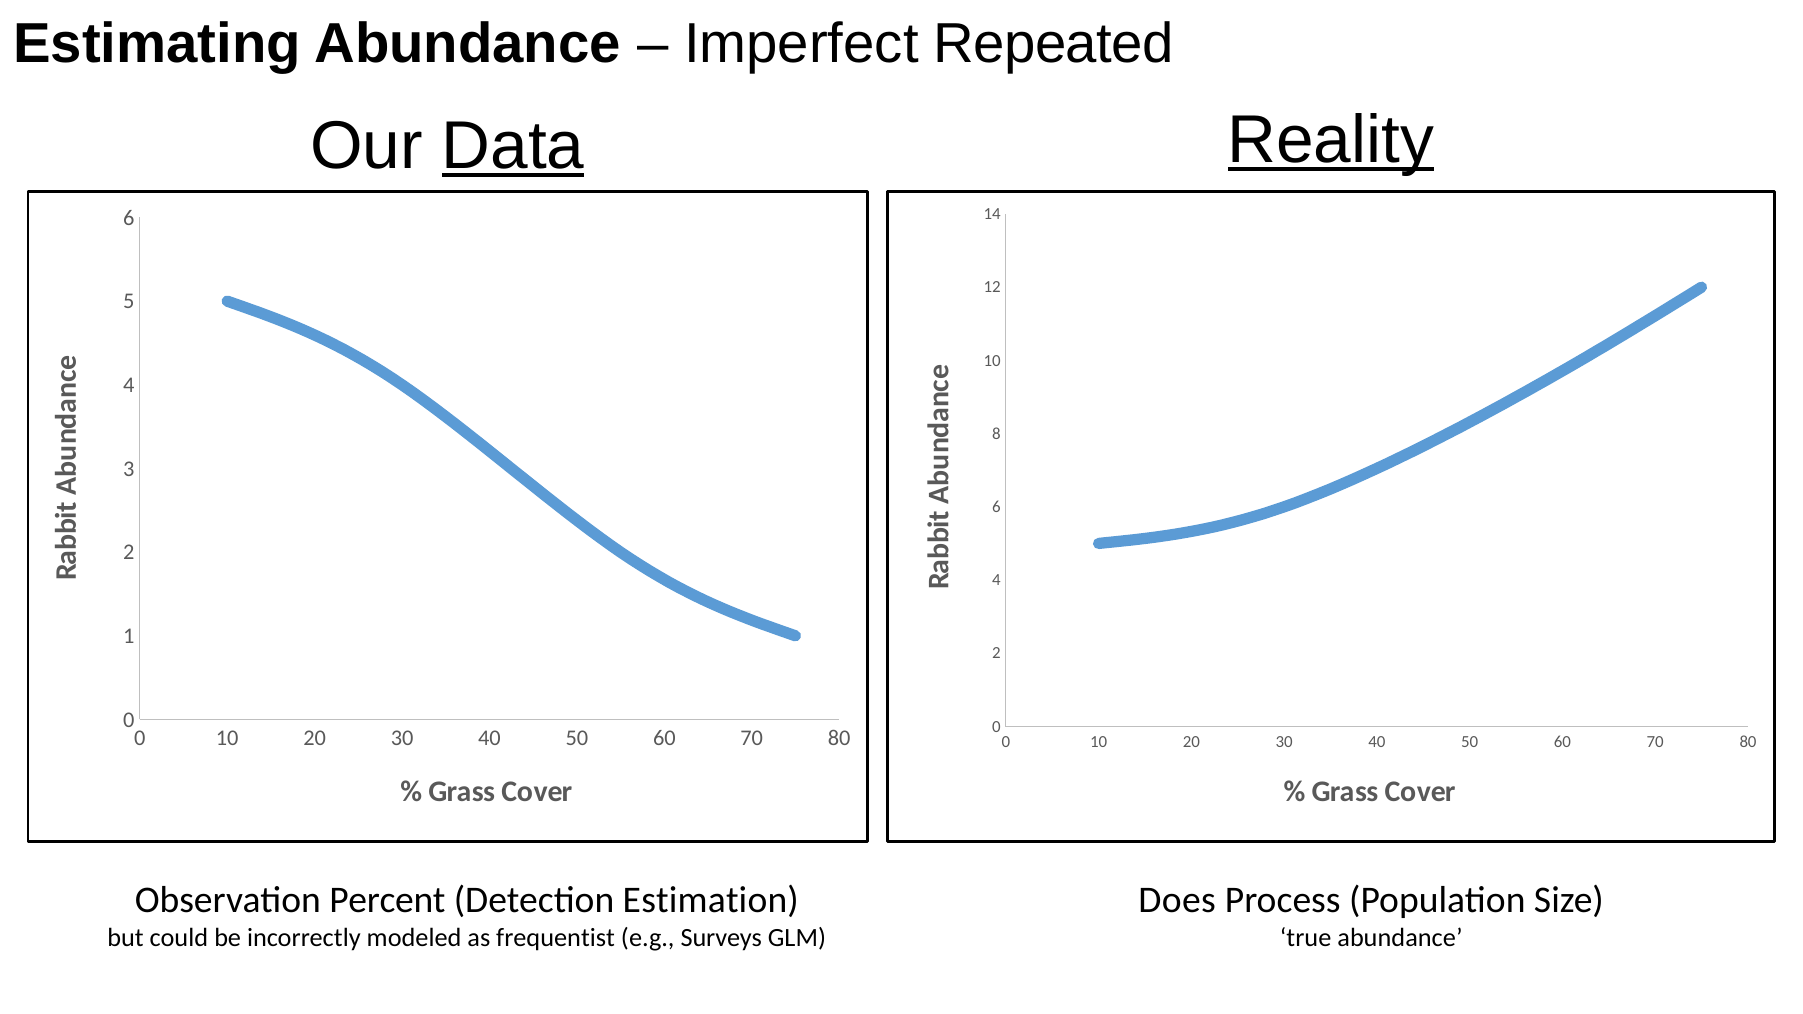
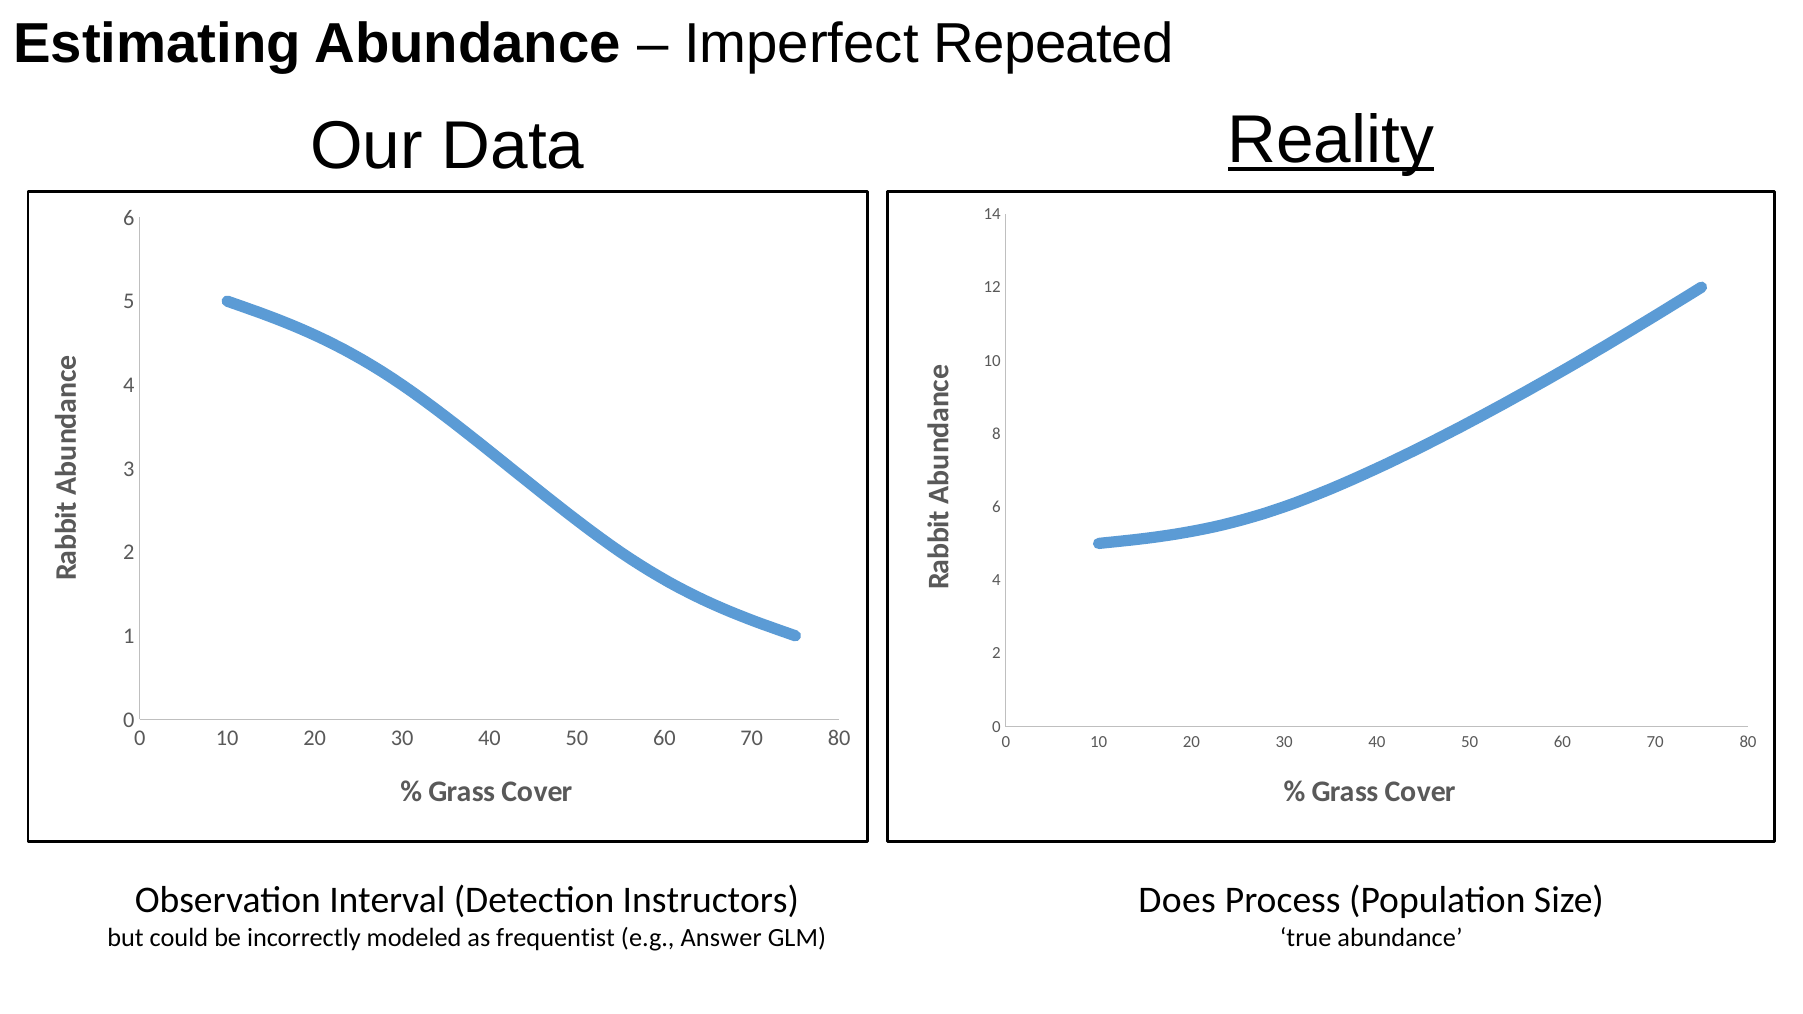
Data underline: present -> none (513, 146)
Percent: Percent -> Interval (387, 901)
Estimation: Estimation -> Instructors (711, 901)
Surveys: Surveys -> Answer (721, 938)
